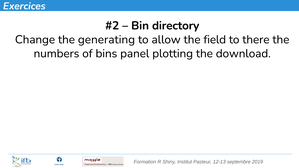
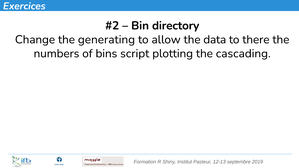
field: field -> data (215, 40)
panel: panel -> script (135, 54)
download: download -> cascading (243, 54)
